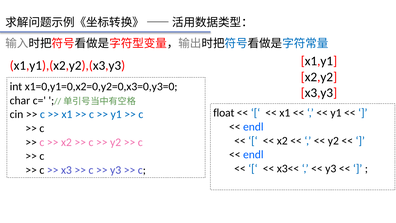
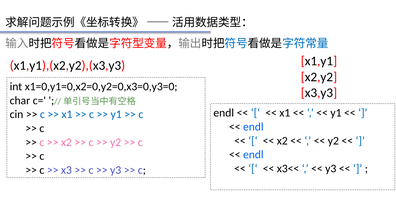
float: float -> endl (224, 113)
